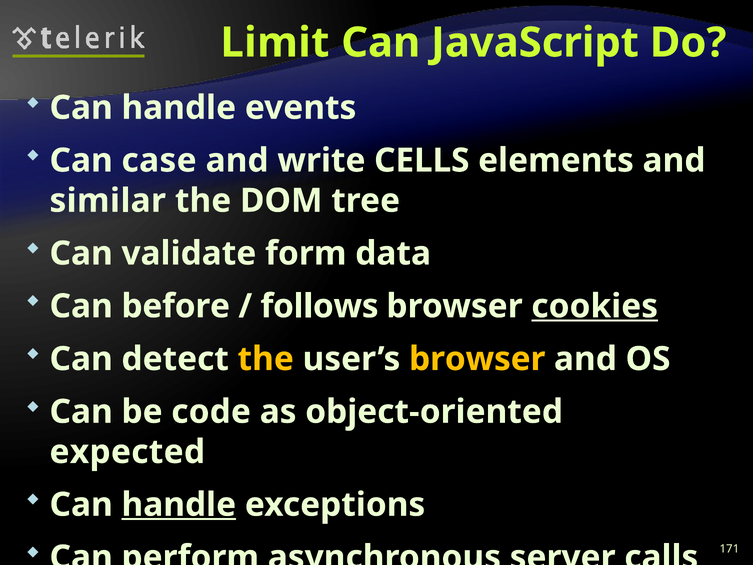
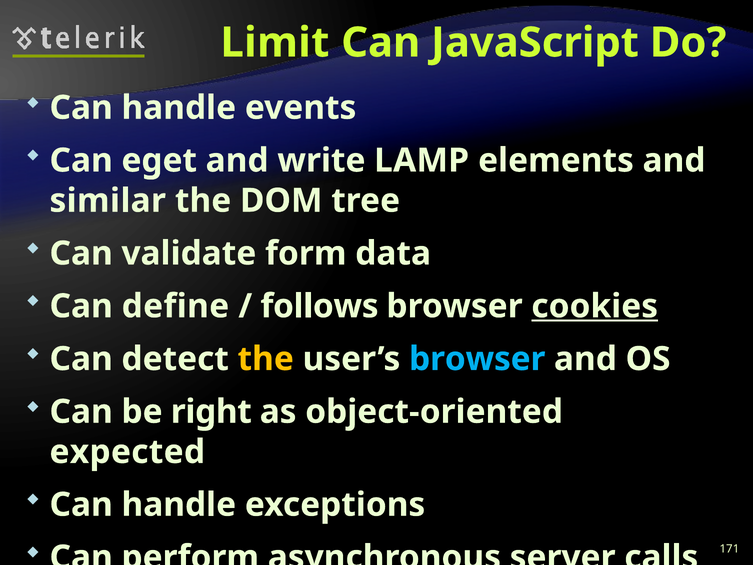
case: case -> eget (159, 160)
CELLS: CELLS -> LAMP (422, 160)
before: before -> define (175, 306)
browser colour: yellow -> light blue (477, 359)
code: code -> right (211, 412)
handle underline: present -> none (179, 504)
